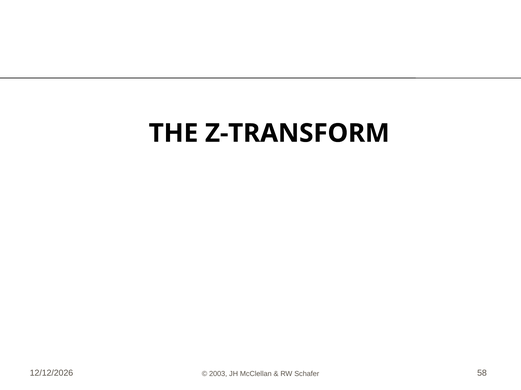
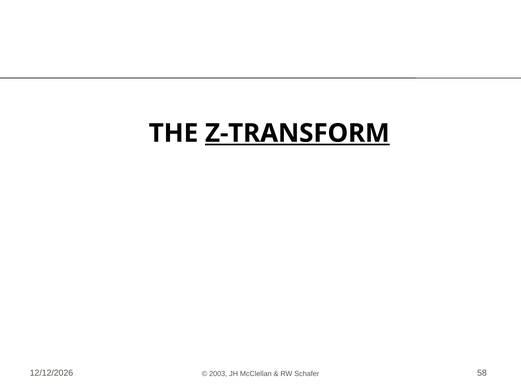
Z-TRANSFORM underline: none -> present (297, 133)
